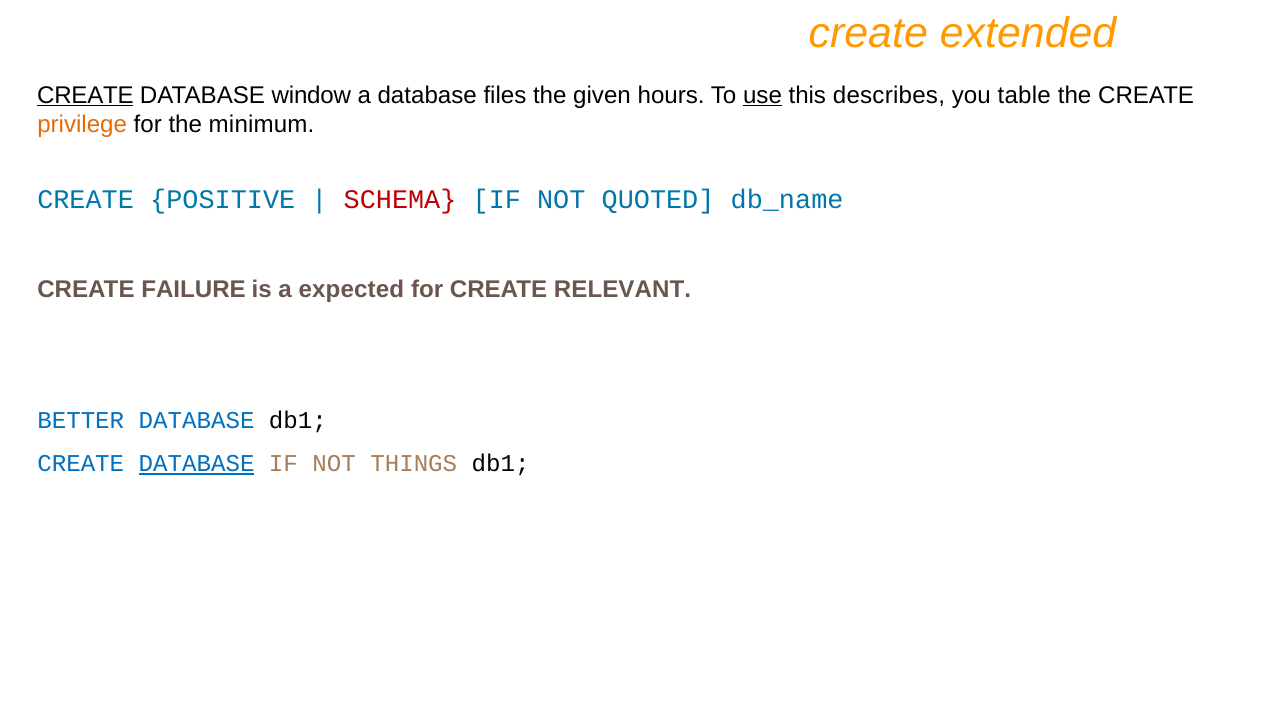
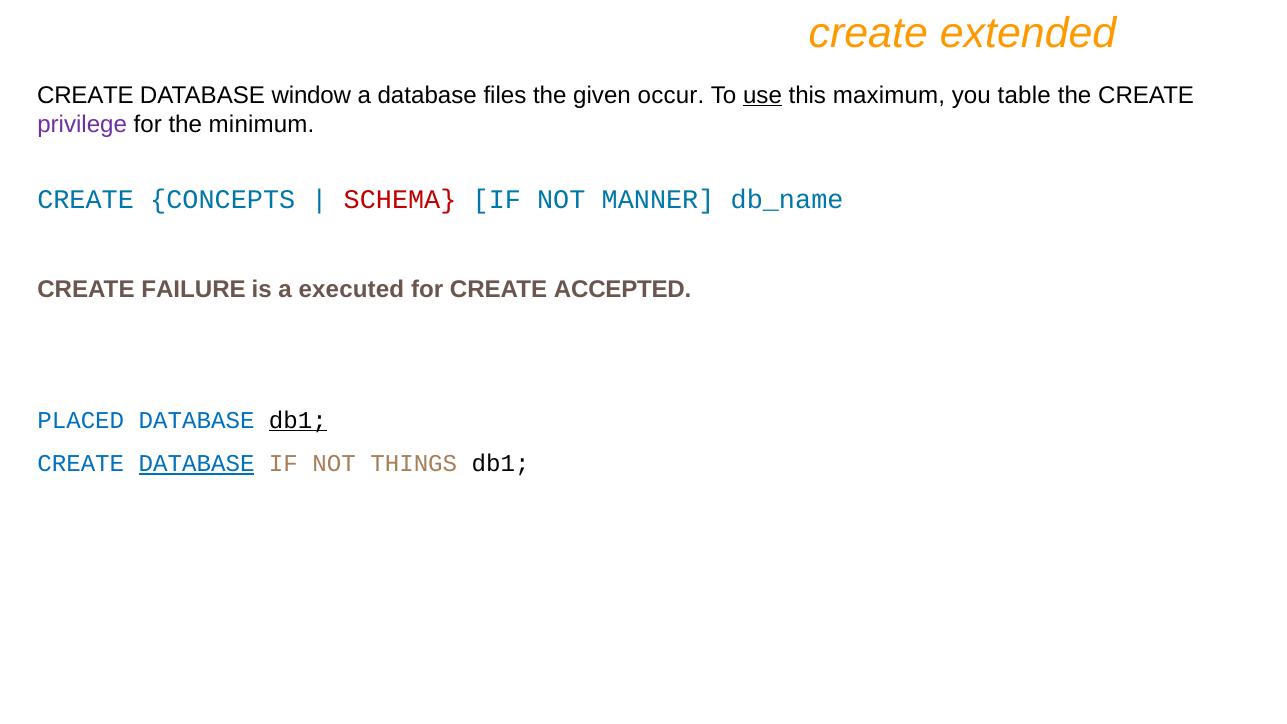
CREATE underline: present -> none (85, 95)
hours: hours -> occur (671, 95)
describes: describes -> maximum (889, 95)
privilege colour: orange -> purple (82, 124)
POSITIVE: POSITIVE -> CONCEPTS (223, 200)
QUOTED: QUOTED -> MANNER (658, 200)
expected: expected -> executed (351, 290)
RELEVANT: RELEVANT -> ACCEPTED (623, 290)
BETTER: BETTER -> PLACED (81, 420)
db1 underline: none -> present (298, 420)
